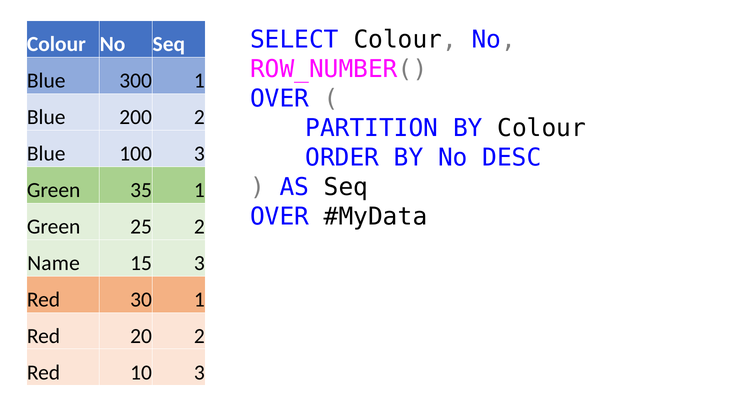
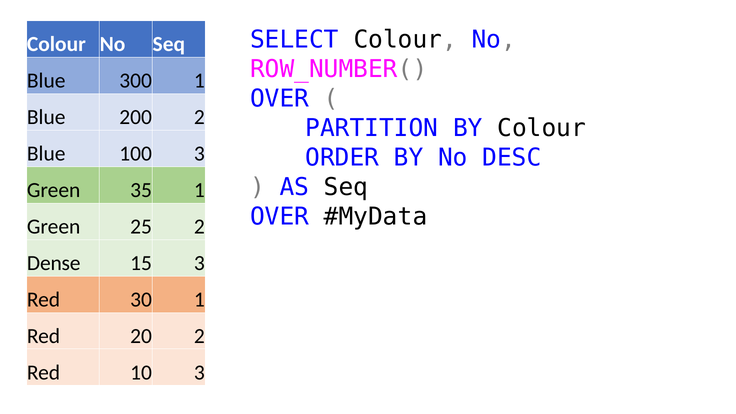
Name: Name -> Dense (54, 263)
